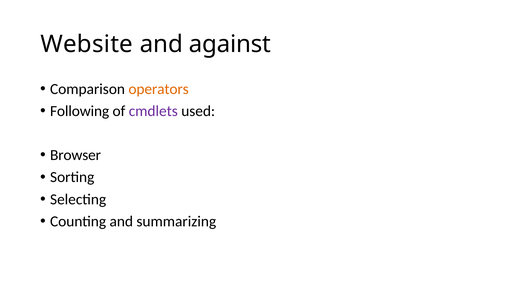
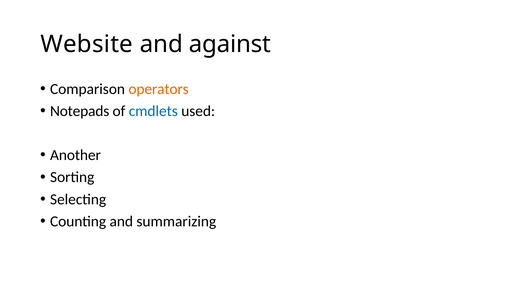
Following: Following -> Notepads (80, 111)
cmdlets colour: purple -> blue (153, 111)
Browser: Browser -> Another (75, 155)
